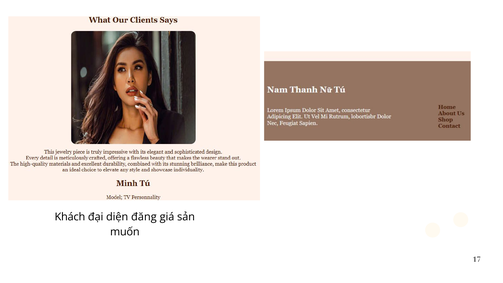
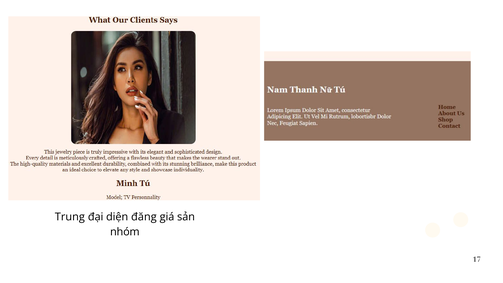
Khách: Khách -> Trung (70, 217)
muốn: muốn -> nhóm (125, 232)
